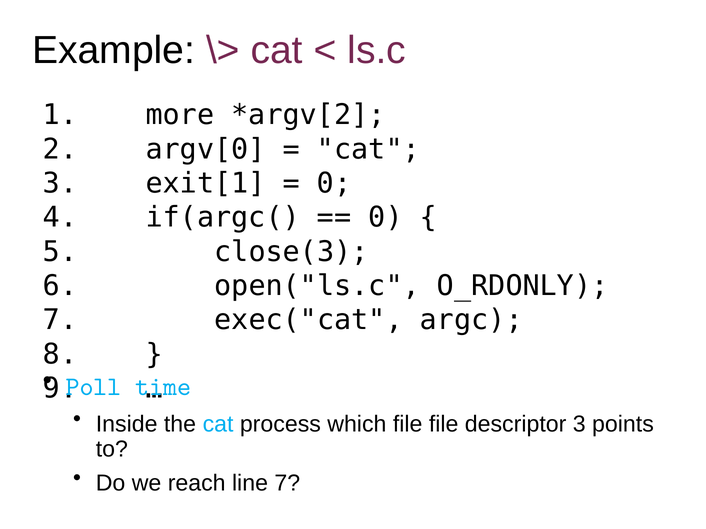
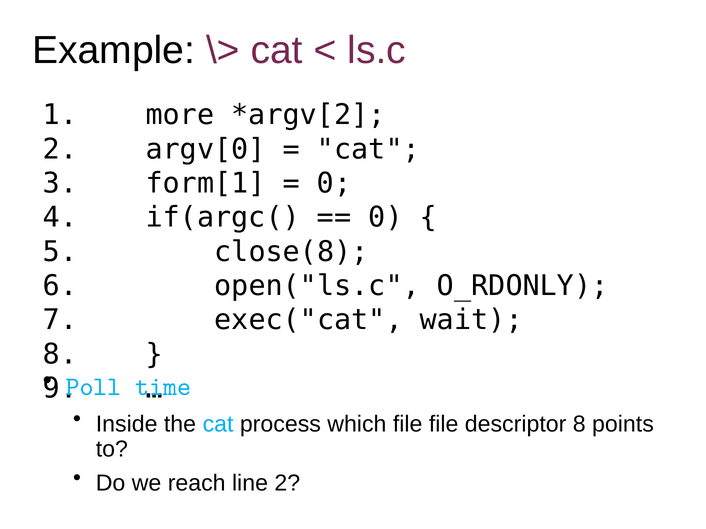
exit[1: exit[1 -> form[1 (206, 184)
close(3: close(3 -> close(8 (291, 252)
argc: argc -> wait (471, 320)
descriptor 3: 3 -> 8 (579, 425)
line 7: 7 -> 2 (287, 484)
